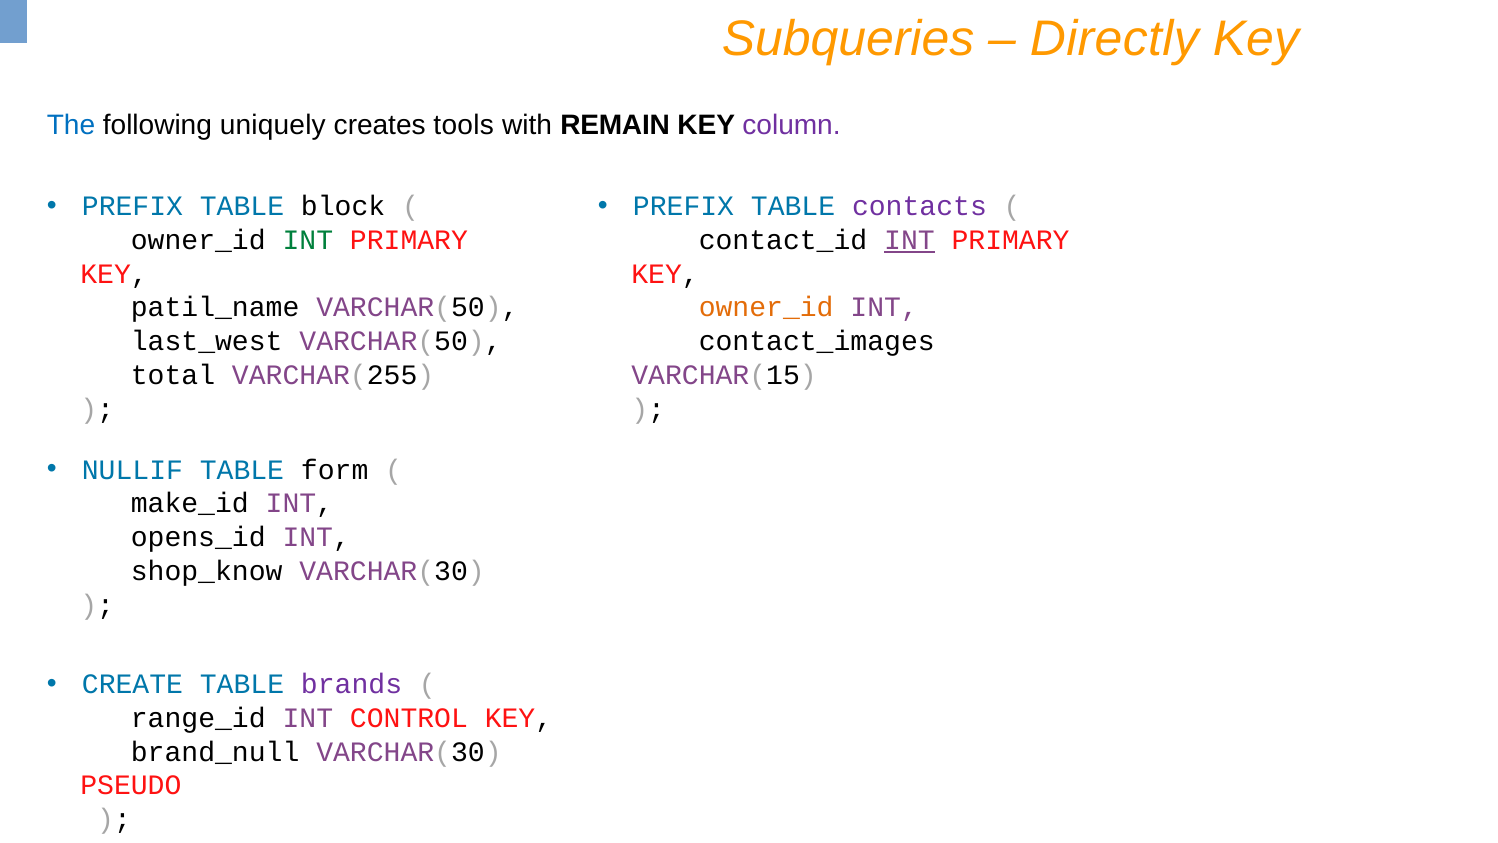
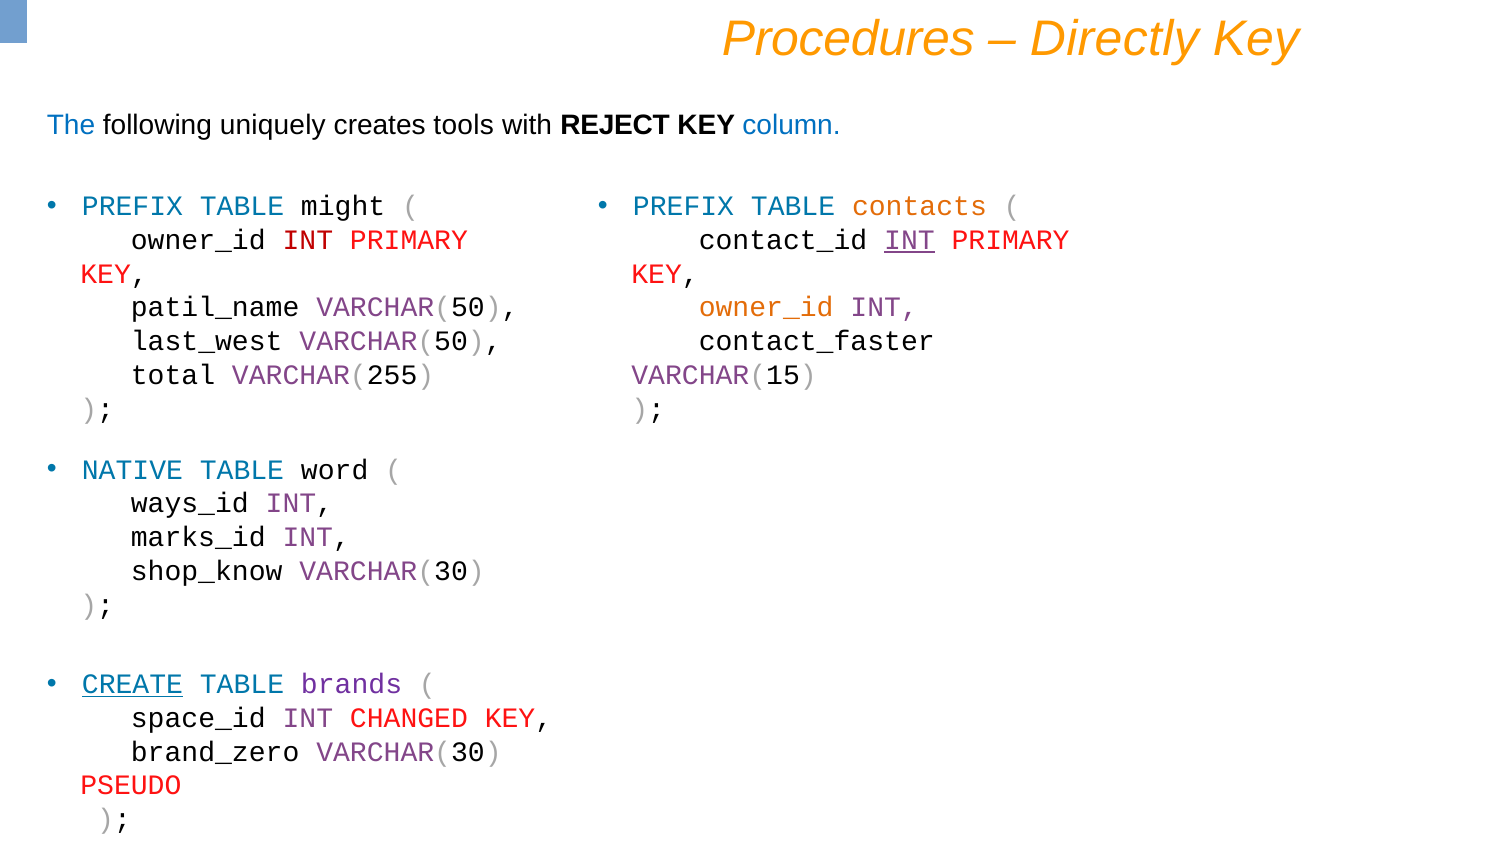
Subqueries: Subqueries -> Procedures (848, 39)
REMAIN: REMAIN -> REJECT (615, 125)
column colour: purple -> blue (792, 125)
block: block -> might (343, 206)
contacts colour: purple -> orange (919, 206)
INT colour: green -> red (308, 240)
contact_images: contact_images -> contact_faster (817, 341)
NULLIF: NULLIF -> NATIVE (132, 470)
form: form -> word (335, 470)
make_id: make_id -> ways_id (190, 503)
opens_id: opens_id -> marks_id (198, 537)
CREATE underline: none -> present (132, 684)
range_id: range_id -> space_id (198, 718)
CONTROL: CONTROL -> CHANGED (409, 718)
brand_null: brand_null -> brand_zero (215, 751)
